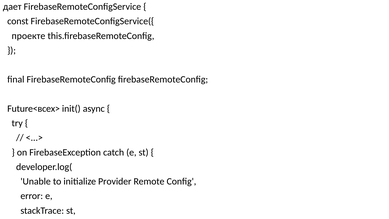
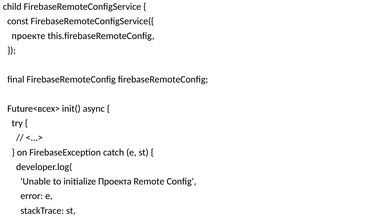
дает: дает -> child (12, 7)
Provider: Provider -> Проекта (115, 181)
